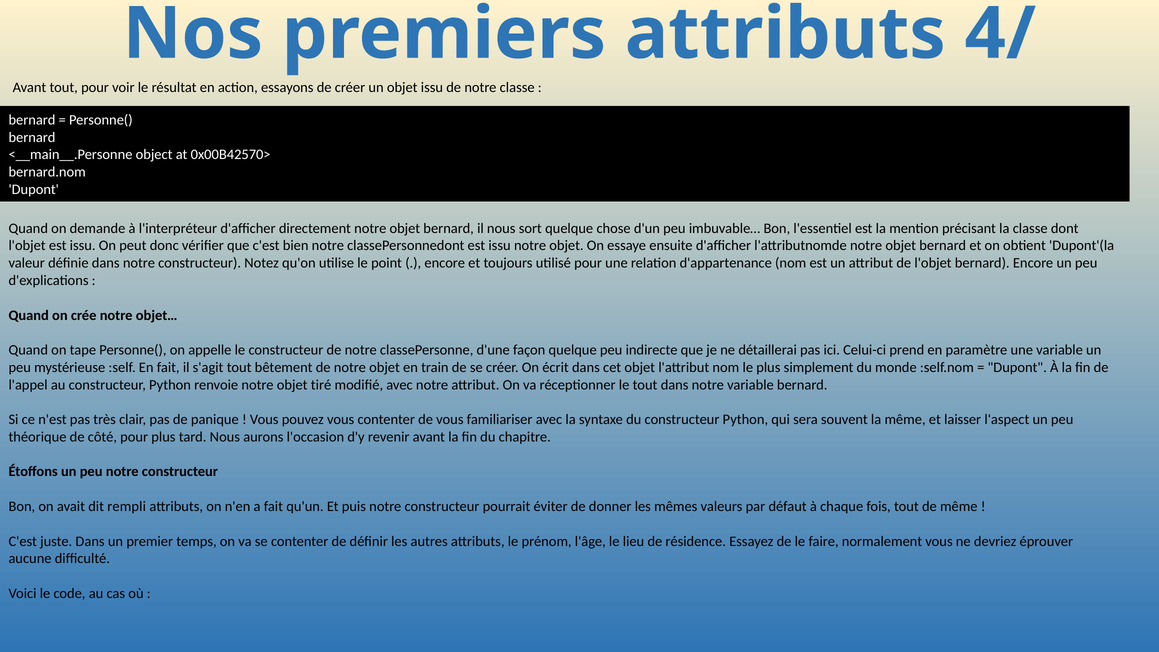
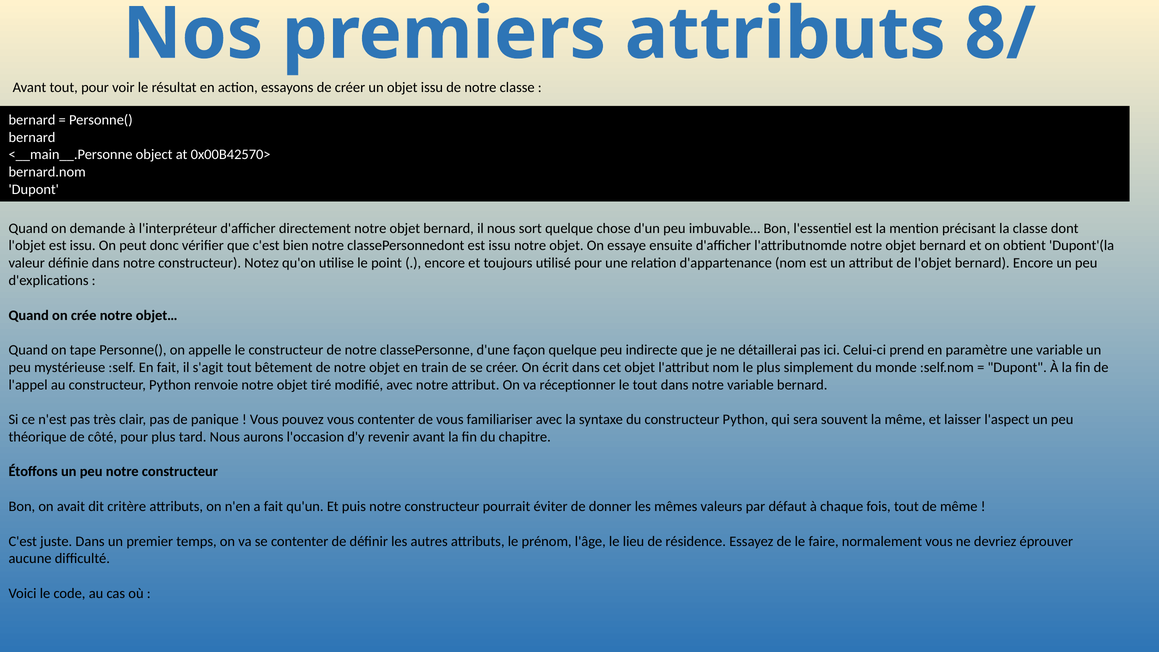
4/: 4/ -> 8/ (1000, 34)
rempli: rempli -> critère (127, 506)
